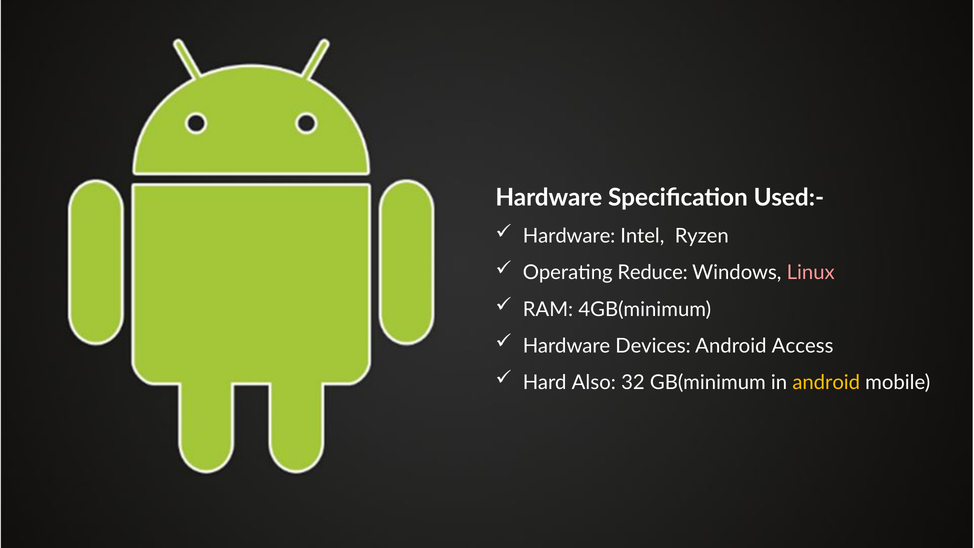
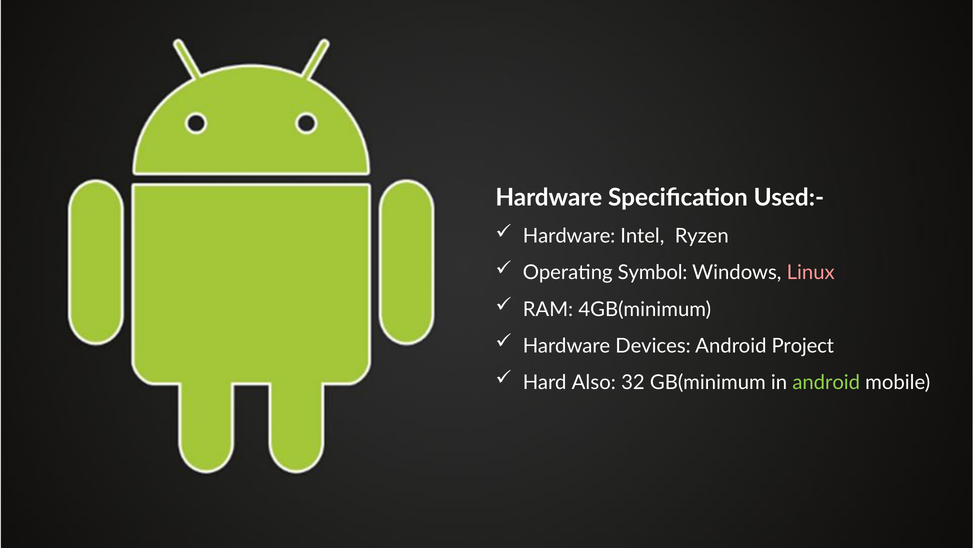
Reduce: Reduce -> Symbol (653, 273)
Access: Access -> Project (803, 346)
android colour: yellow -> light green (826, 382)
